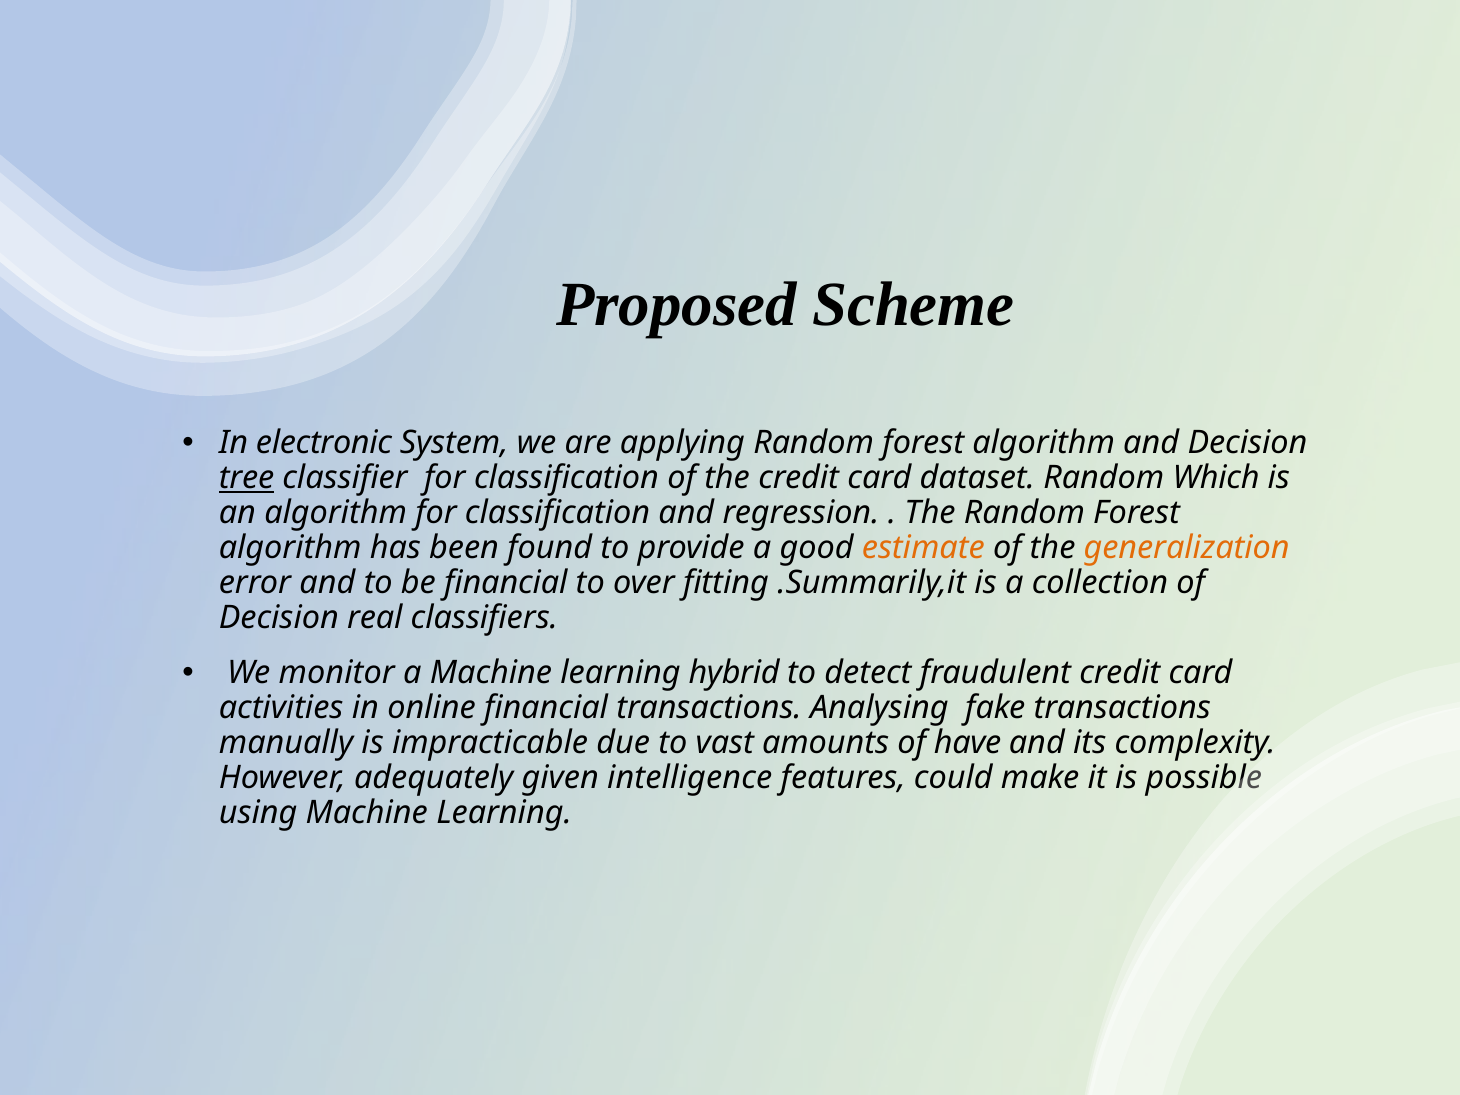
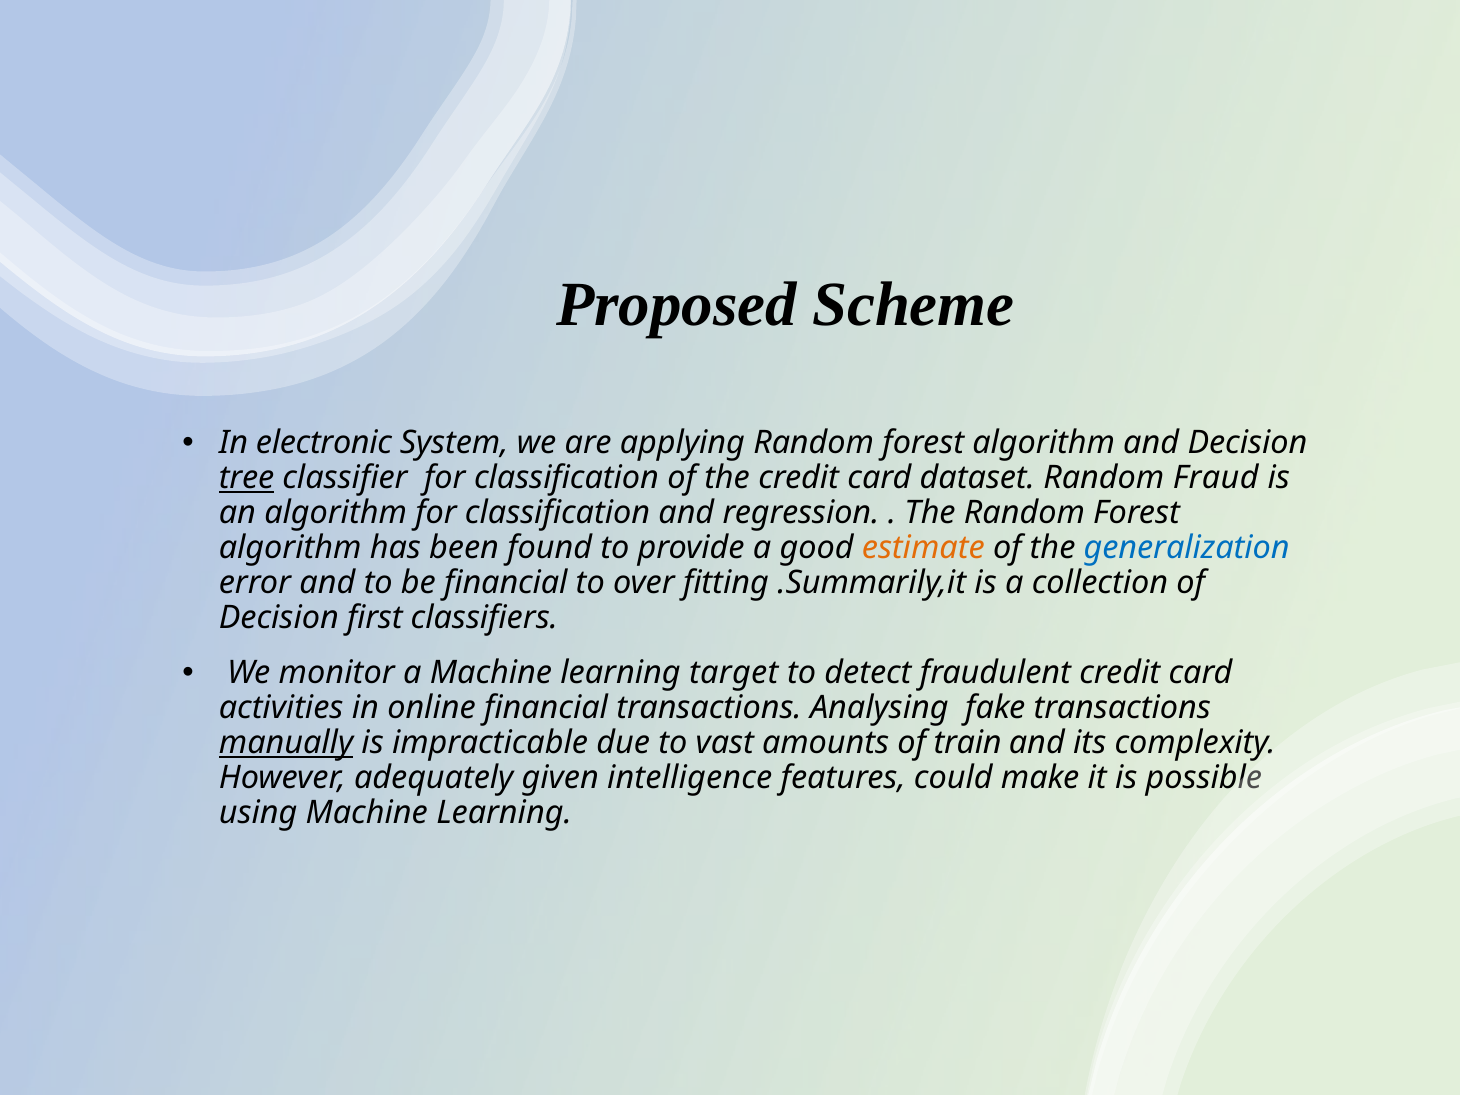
Which: Which -> Fraud (1216, 478)
generalization colour: orange -> blue (1187, 548)
real: real -> first (375, 618)
hybrid: hybrid -> target (734, 673)
manually underline: none -> present (286, 743)
have: have -> train (968, 743)
